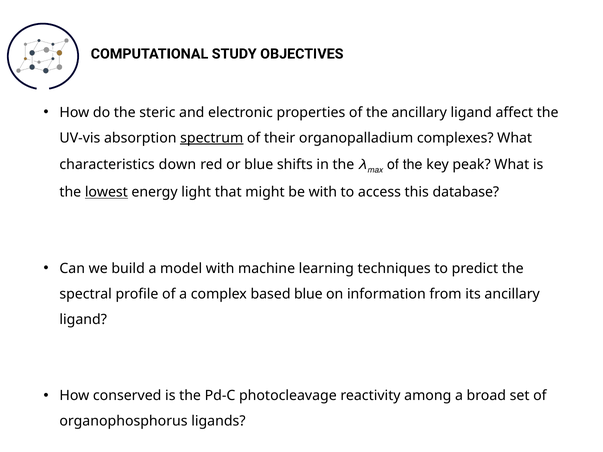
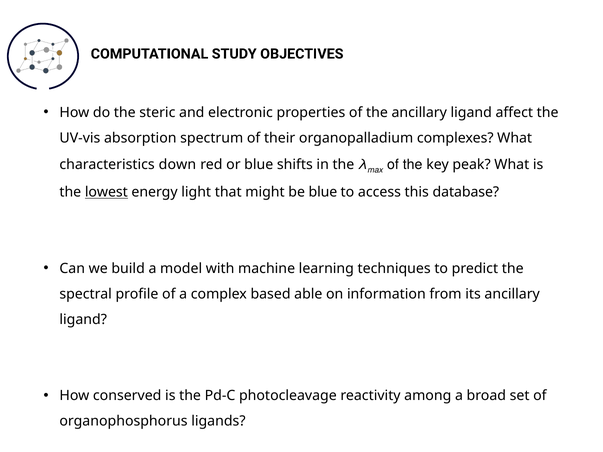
spectrum underline: present -> none (212, 138)
be with: with -> blue (323, 192)
based blue: blue -> able (308, 294)
